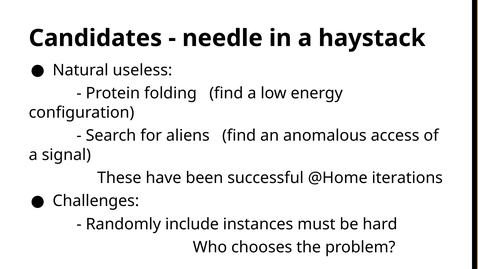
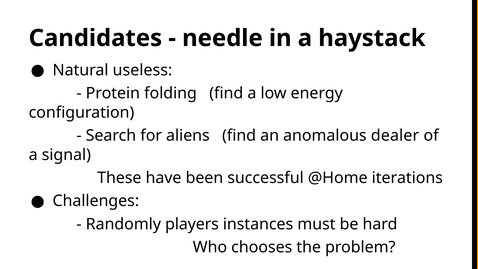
access: access -> dealer (395, 136)
include: include -> players (192, 224)
